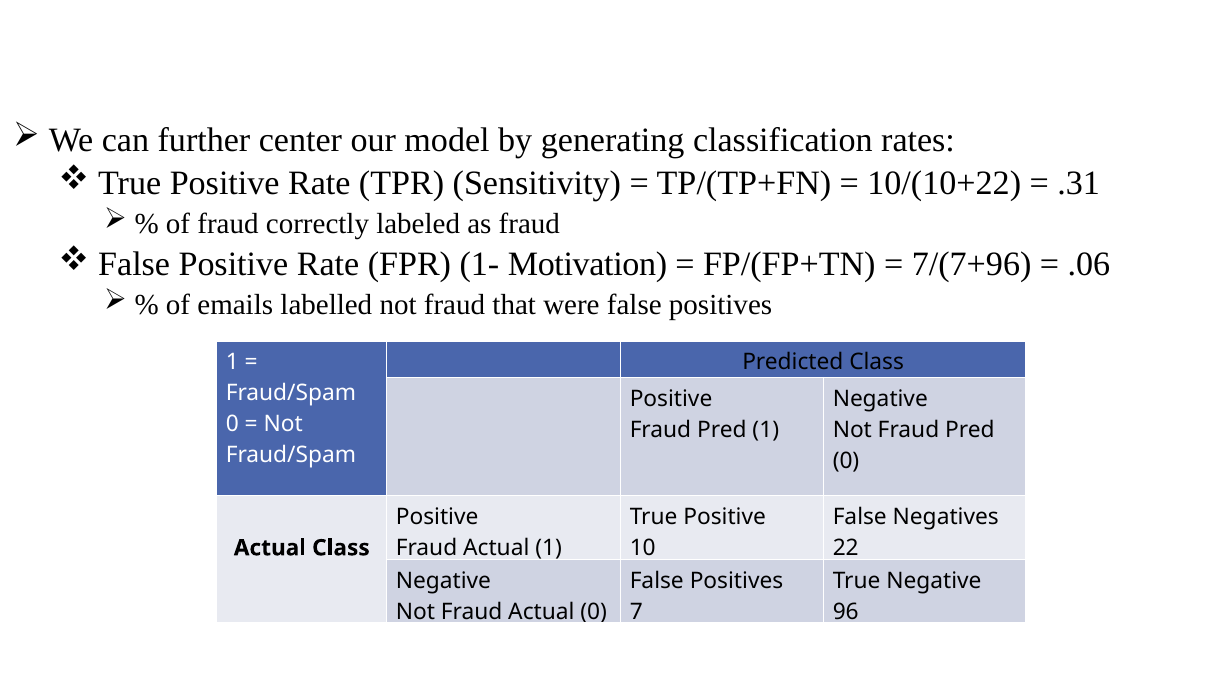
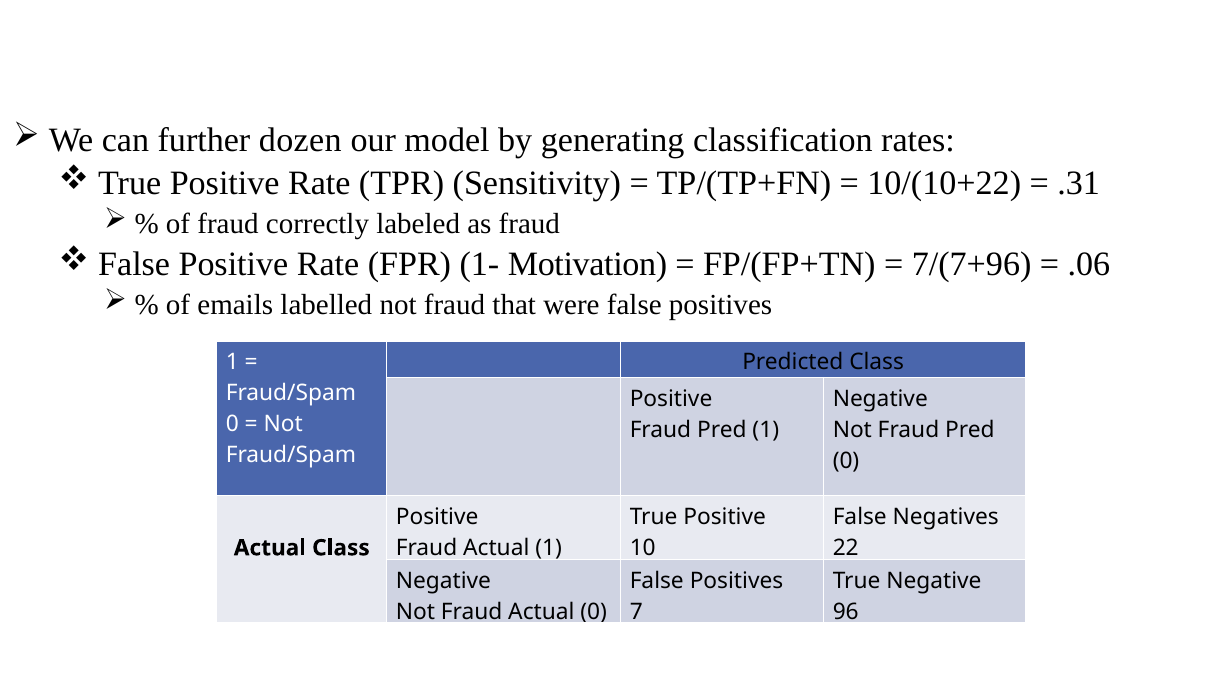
center: center -> dozen (300, 140)
